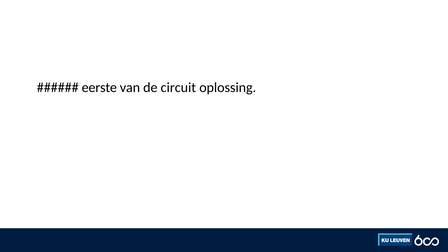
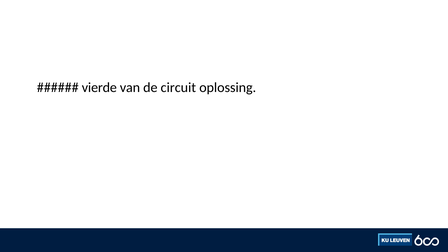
eerste: eerste -> vierde (99, 88)
